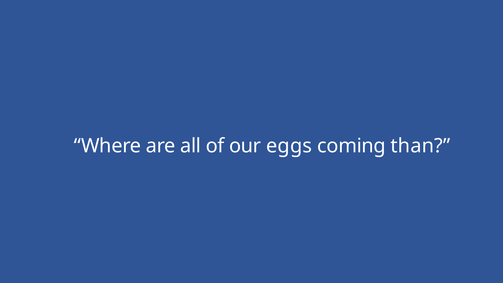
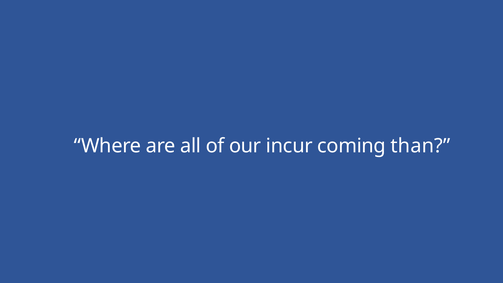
eggs: eggs -> incur (289, 146)
